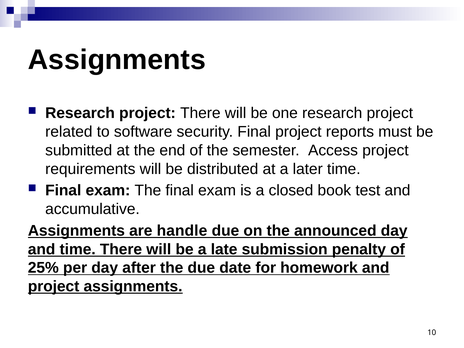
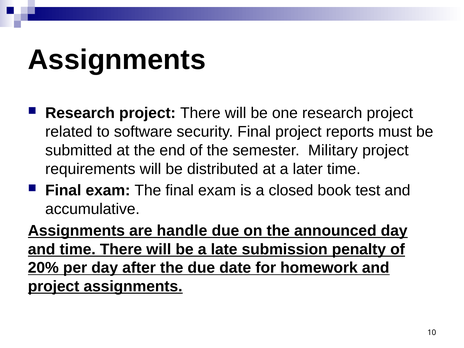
Access: Access -> Military (333, 150)
25%: 25% -> 20% (43, 268)
